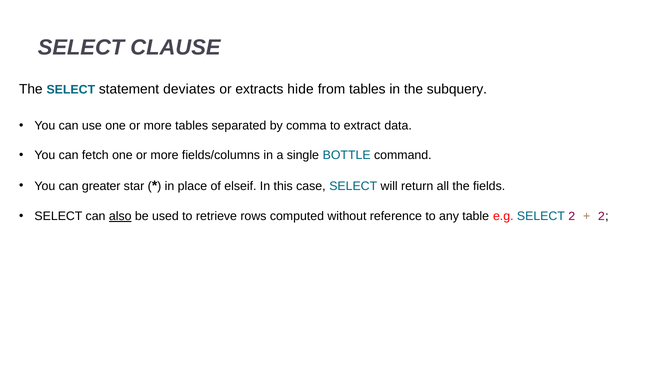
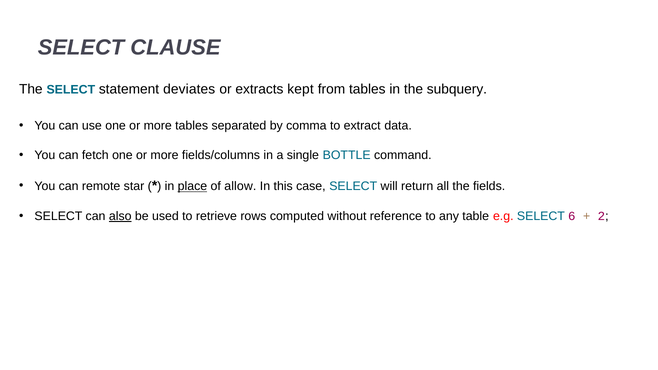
hide: hide -> kept (301, 89)
greater: greater -> remote (101, 186)
place underline: none -> present (192, 186)
elseif: elseif -> allow (240, 186)
SELECT 2: 2 -> 6 (572, 216)
